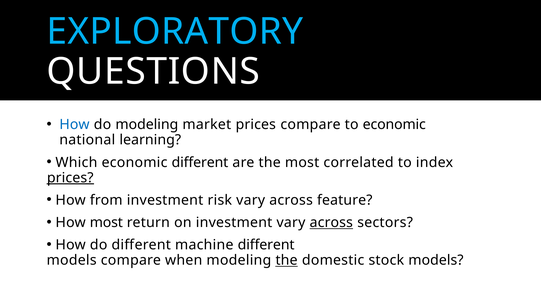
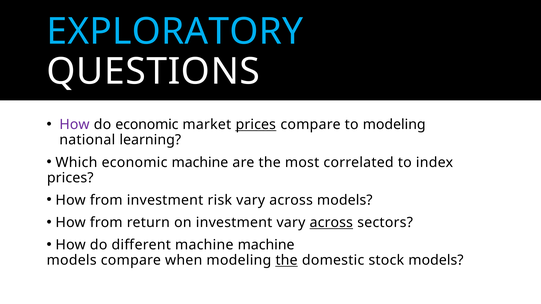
How colour: blue -> purple (74, 125)
do modeling: modeling -> economic (147, 125)
prices underline: none -> present (256, 125)
to economic: economic -> modeling (394, 125)
economic different: different -> machine (200, 163)
prices underline: present -> none (70, 178)
across feature: feature -> models (345, 200)
most: most -> from (106, 223)
machine different: different -> machine (266, 245)
